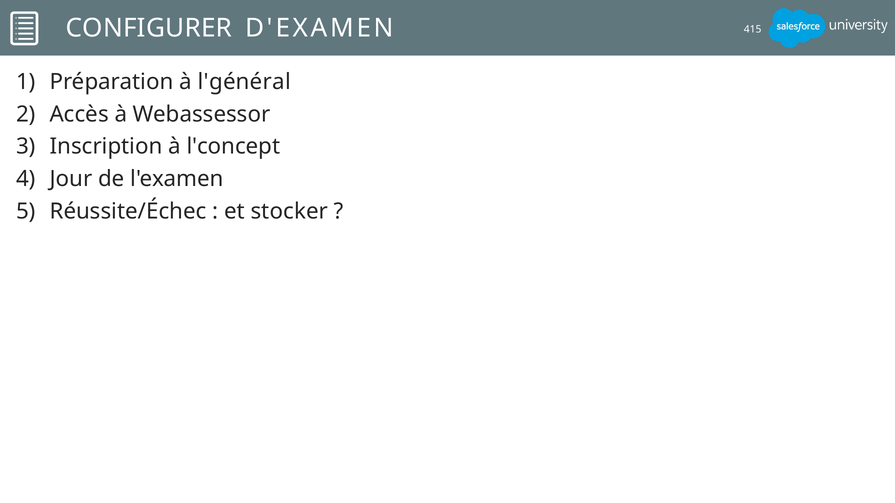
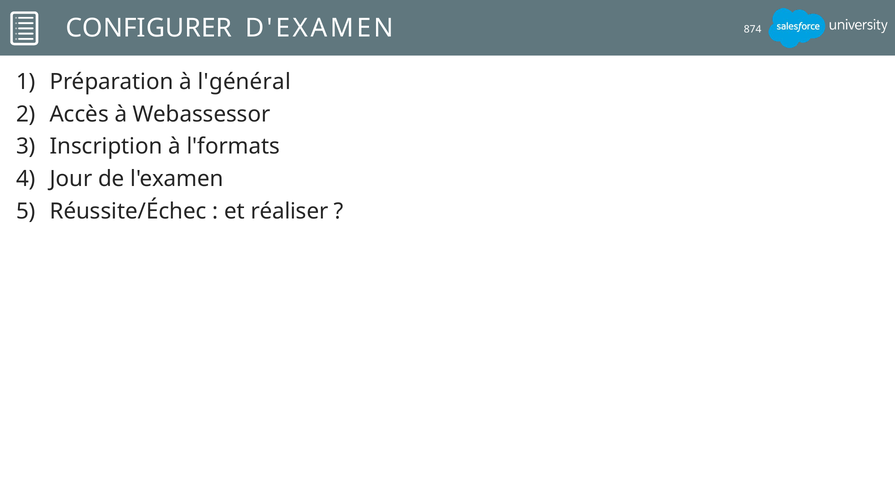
415: 415 -> 874 (753, 29)
l'concept: l'concept -> l'formats (233, 147)
stocker: stocker -> réaliser (289, 212)
